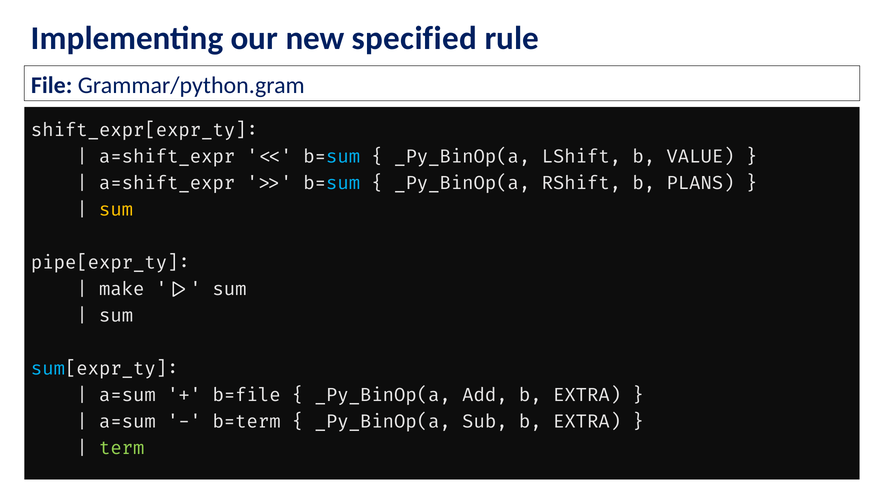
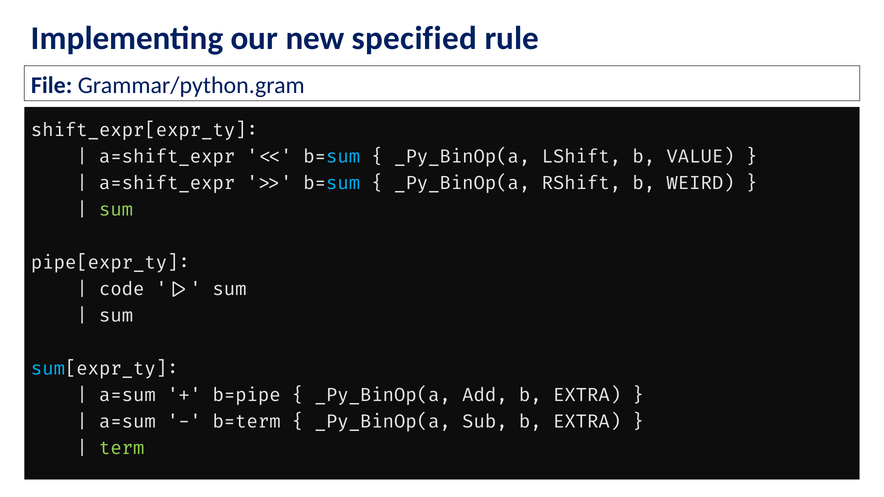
PLANS: PLANS -> WEIRD (701, 183)
sum colour: yellow -> light green (116, 210)
make: make -> code (122, 289)
b=file: b=file -> b=pipe (247, 396)
